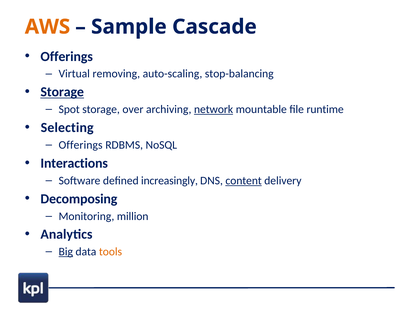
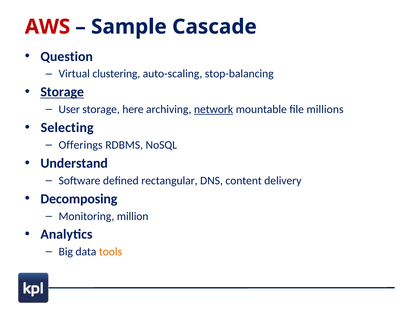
AWS colour: orange -> red (47, 27)
Offerings: Offerings -> Question (67, 56)
removing: removing -> clustering (116, 74)
Spot: Spot -> User (69, 109)
over: over -> here (133, 109)
runtime: runtime -> millions (325, 109)
Interactions: Interactions -> Understand (74, 163)
increasingly: increasingly -> rectangular (169, 180)
content underline: present -> none (244, 180)
Big underline: present -> none (66, 251)
